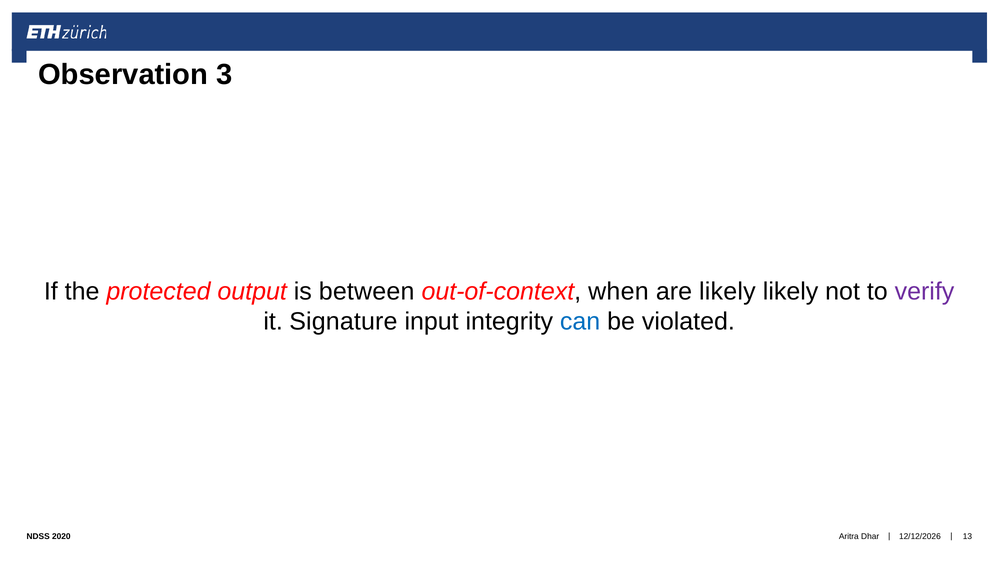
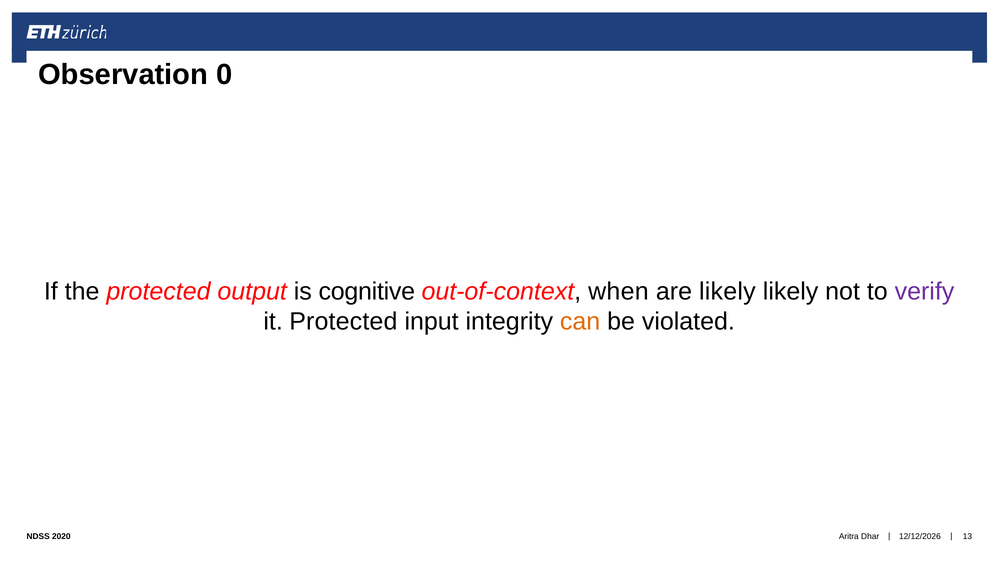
3: 3 -> 0 (224, 75)
between: between -> cognitive (367, 292)
it Signature: Signature -> Protected (343, 322)
can colour: blue -> orange (580, 322)
